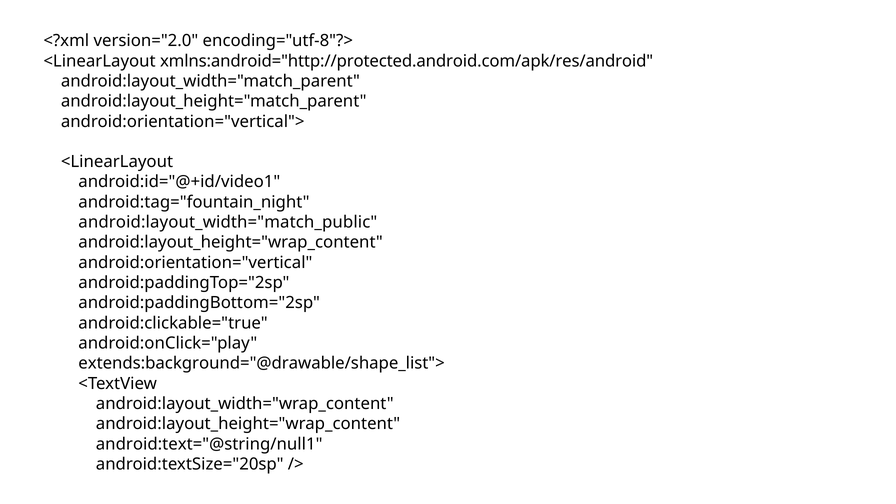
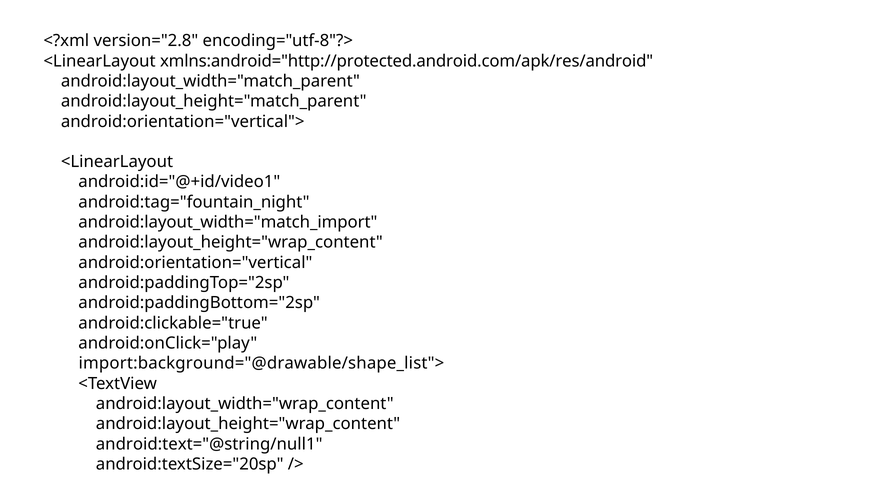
version="2.0: version="2.0 -> version="2.8 (146, 41)
android:layout_width="match_public: android:layout_width="match_public -> android:layout_width="match_import (228, 222)
extends:background="@drawable/shape_list">: extends:background="@drawable/shape_list"> -> import:background="@drawable/shape_list"> (261, 363)
